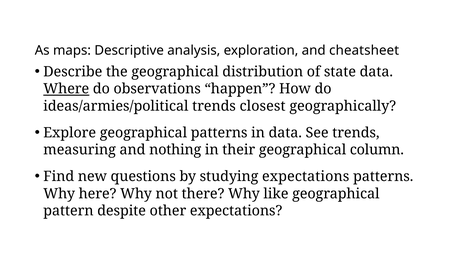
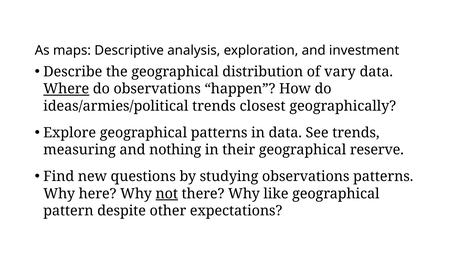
cheatsheet: cheatsheet -> investment (364, 50)
state: state -> vary (340, 72)
column: column -> reserve (377, 150)
studying expectations: expectations -> observations (306, 176)
not underline: none -> present (167, 193)
